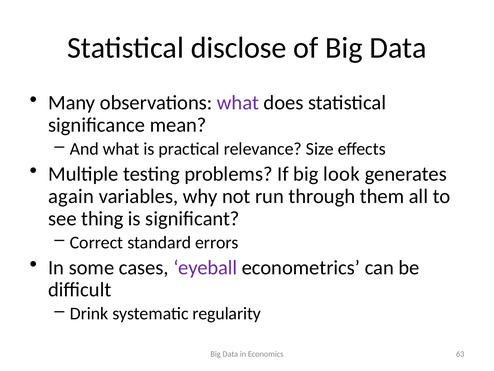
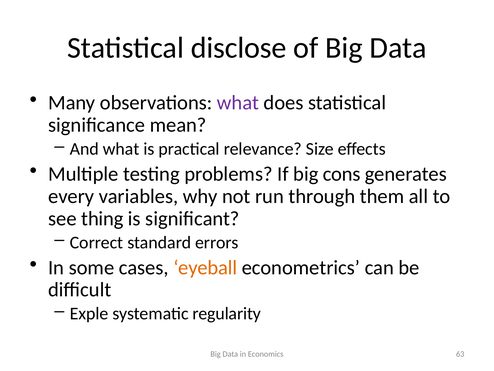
look: look -> cons (342, 174)
again: again -> every (71, 196)
eyeball colour: purple -> orange (205, 267)
Drink: Drink -> Exple (89, 313)
